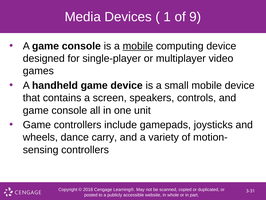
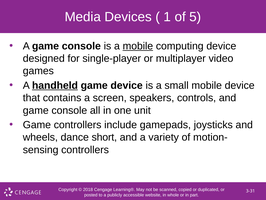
9: 9 -> 5 (195, 17)
handheld underline: none -> present (55, 85)
carry: carry -> short (104, 137)
